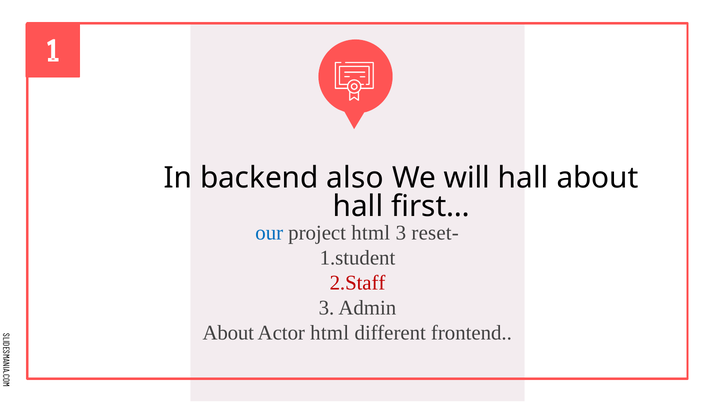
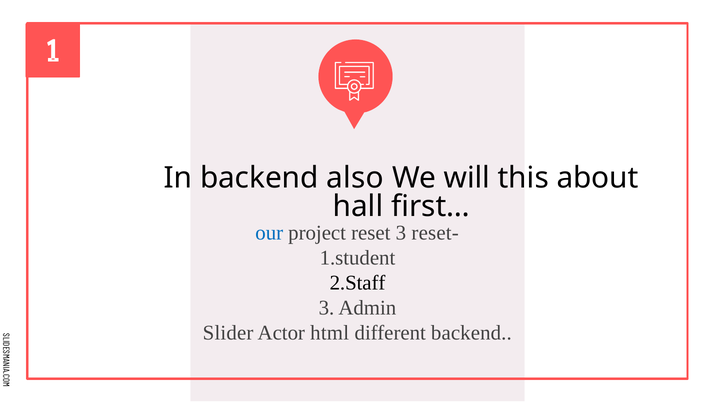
will hall: hall -> this (523, 178)
project html: html -> reset (371, 233)
2.Staff colour: red -> black (357, 283)
About: About -> Slider (228, 333)
different frontend: frontend -> backend (471, 333)
